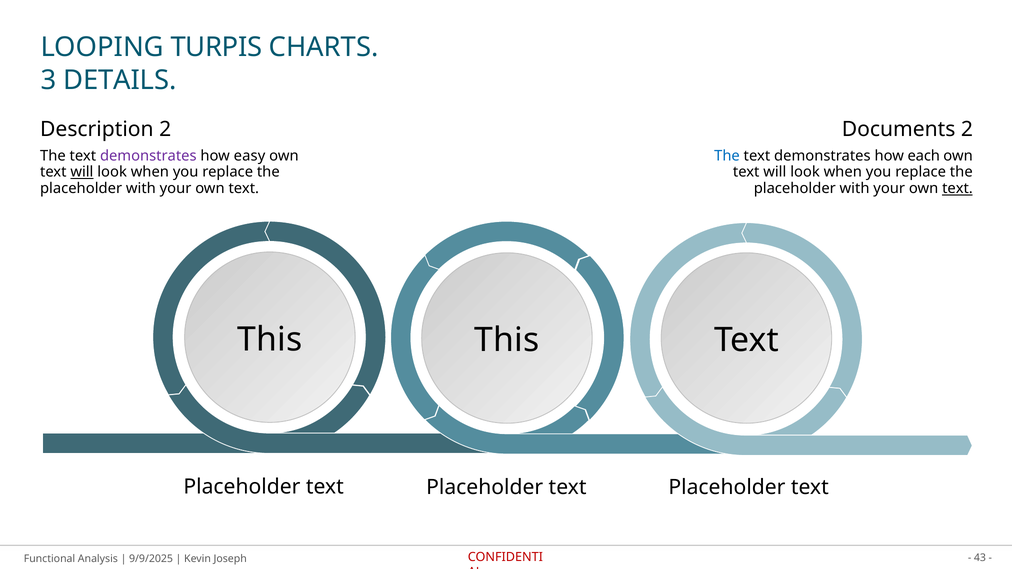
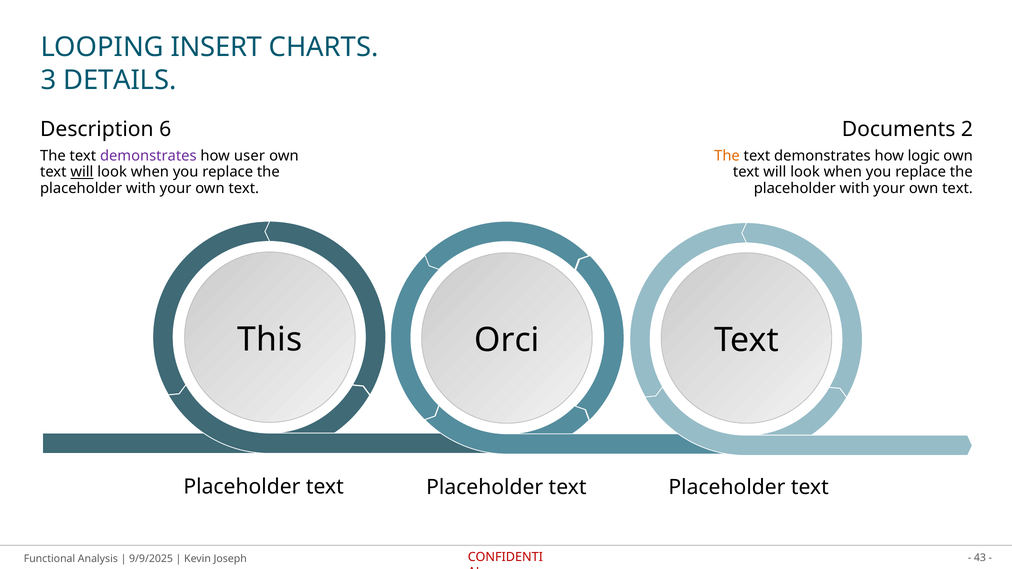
TURPIS: TURPIS -> INSERT (216, 47)
Description 2: 2 -> 6 (165, 129)
easy: easy -> user (250, 156)
The colour: blue -> orange (727, 156)
each: each -> logic (924, 156)
text underline: present -> none (957, 189)
This: This -> Orci (507, 340)
